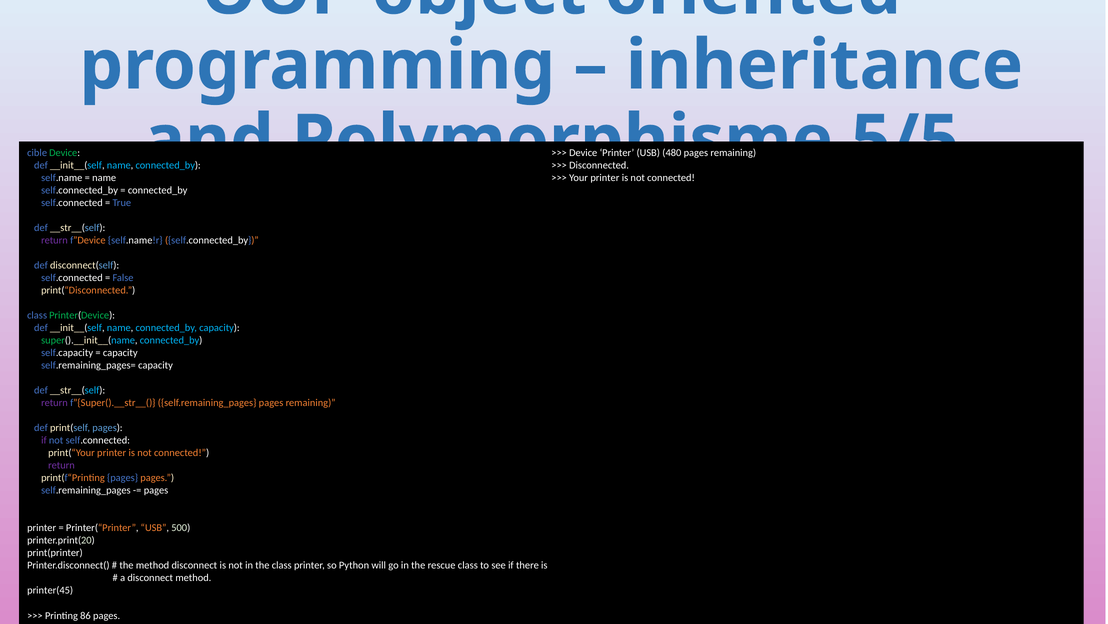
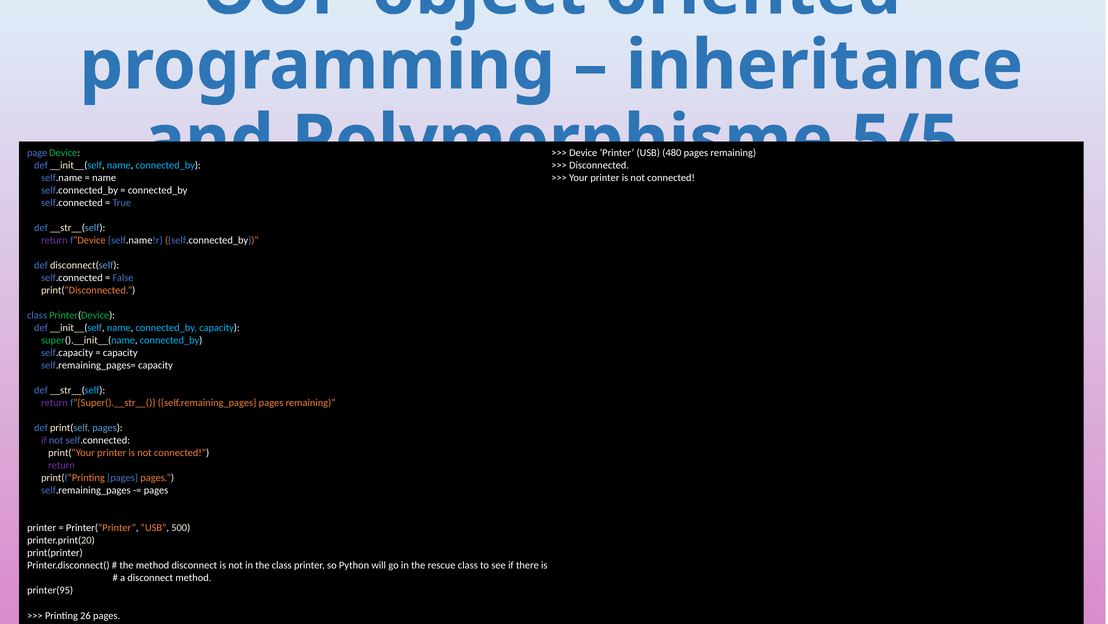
cible: cible -> page (37, 152)
printer(45: printer(45 -> printer(95 (50, 590)
86: 86 -> 26 (85, 615)
